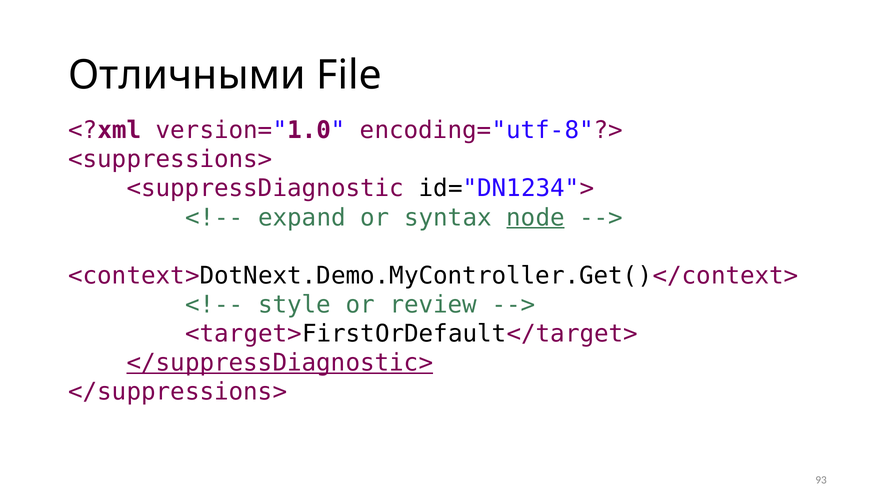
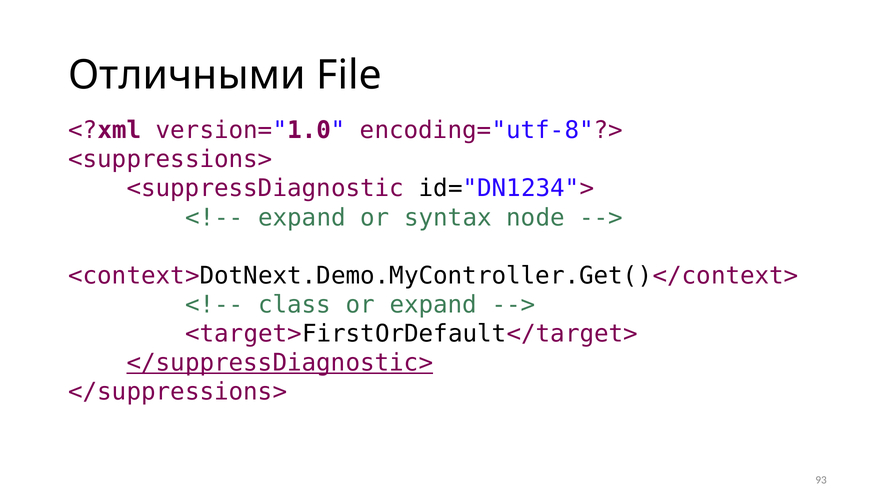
node underline: present -> none (536, 218)
style: style -> class (295, 305)
or review: review -> expand (433, 305)
